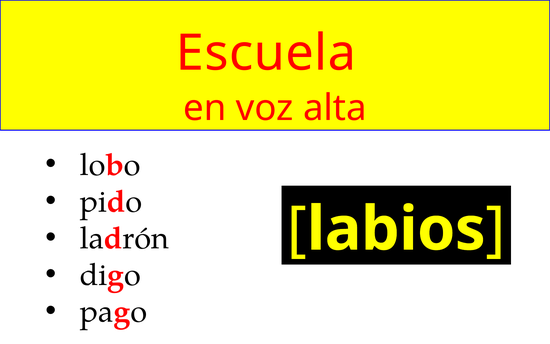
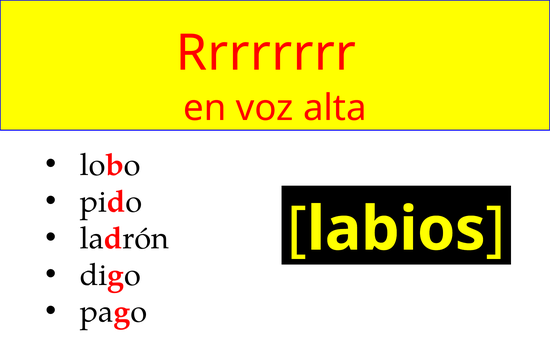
Escuela: Escuela -> Rrrrrrrr (266, 53)
